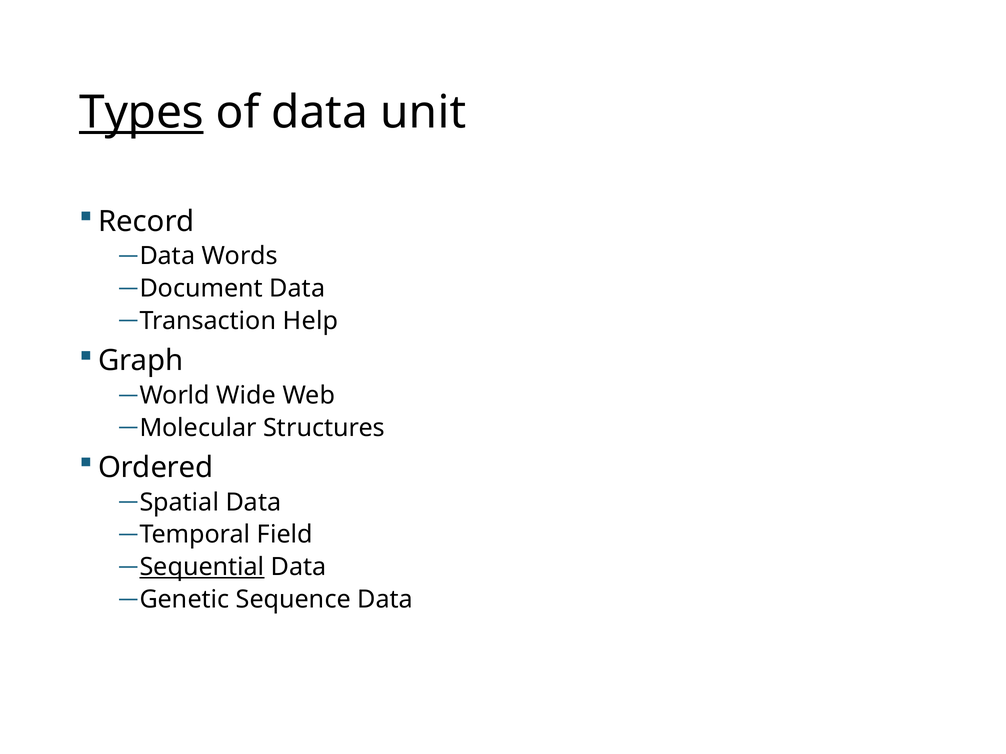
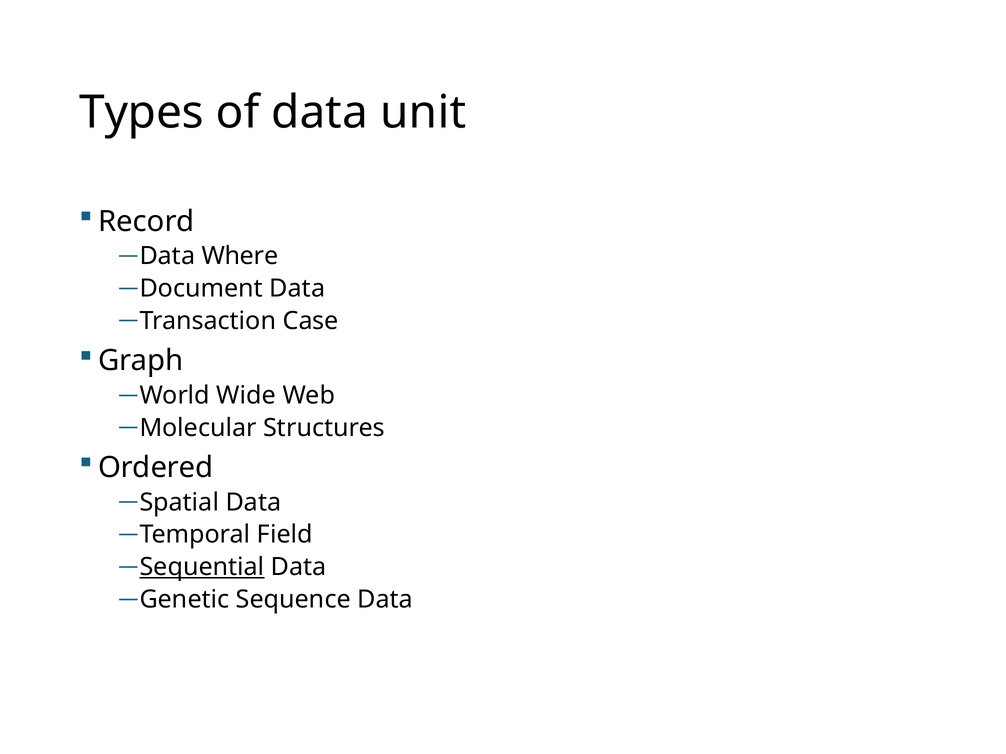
Types underline: present -> none (142, 113)
Words: Words -> Where (240, 256)
Help: Help -> Case (311, 321)
